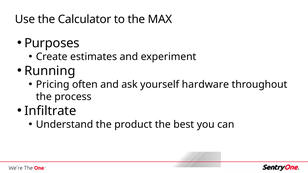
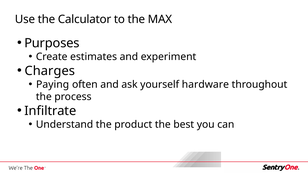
Running: Running -> Charges (50, 71)
Pricing: Pricing -> Paying (53, 85)
